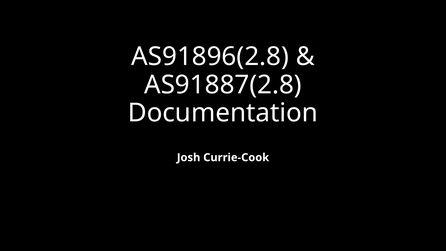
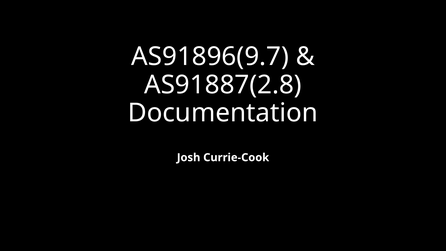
AS91896(2.8: AS91896(2.8 -> AS91896(9.7 (210, 57)
